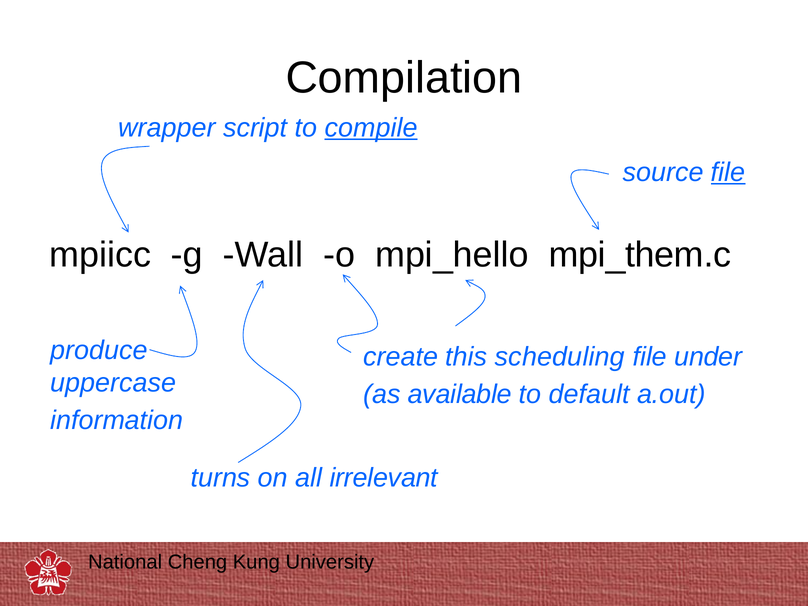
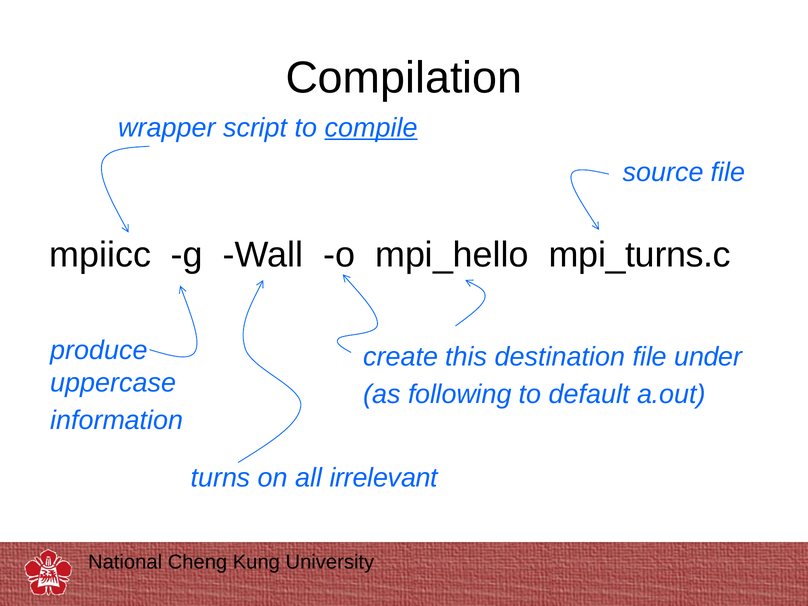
file underline: present -> none (728, 172)
mpi_them.c: mpi_them.c -> mpi_turns.c (640, 255)
scheduling: scheduling -> destination (560, 357)
available: available -> following (460, 395)
